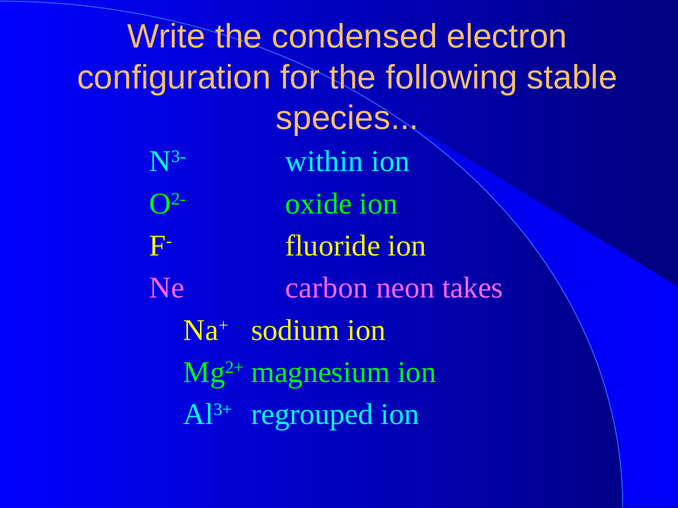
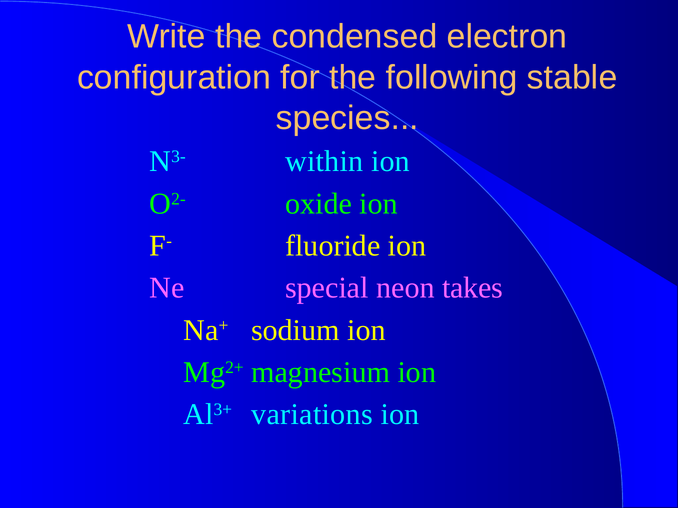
carbon: carbon -> special (327, 288)
regrouped: regrouped -> variations (312, 415)
